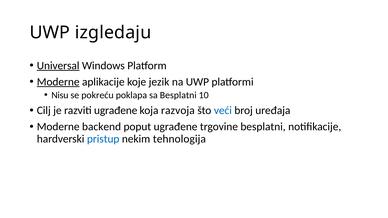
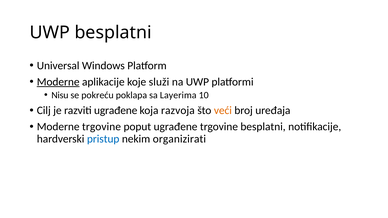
UWP izgledaju: izgledaju -> besplatni (113, 33)
Universal underline: present -> none (58, 66)
jezik: jezik -> služi (159, 82)
sa Besplatni: Besplatni -> Layerima (178, 95)
veći colour: blue -> orange (223, 111)
Moderne backend: backend -> trgovine (101, 127)
tehnologija: tehnologija -> organizirati (179, 139)
